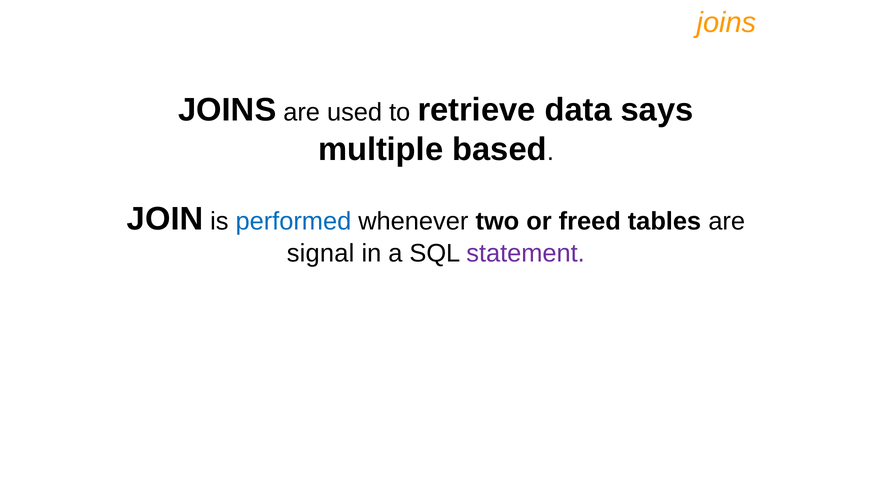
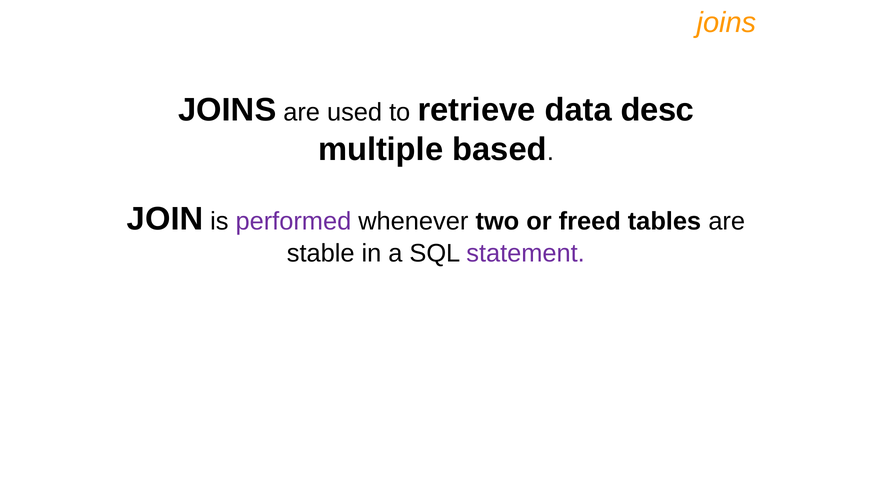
says: says -> desc (657, 110)
performed colour: blue -> purple (293, 222)
signal: signal -> stable (321, 254)
